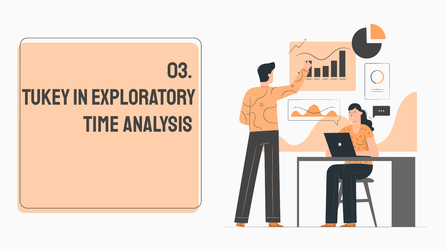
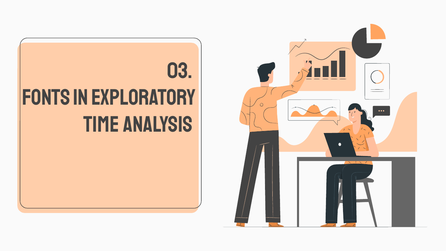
Tukey: Tukey -> Fonts (46, 98)
